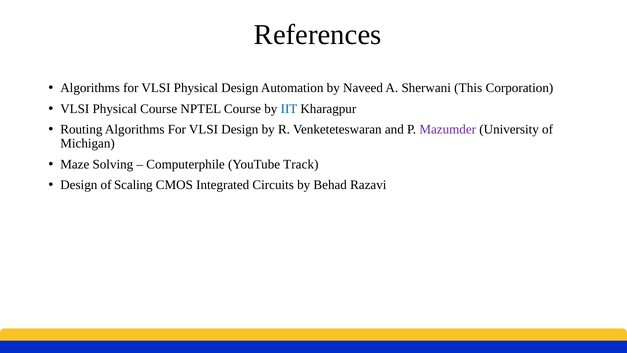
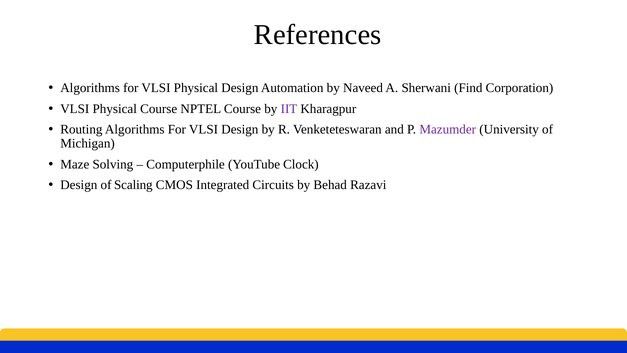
This: This -> Find (468, 88)
IIT colour: blue -> purple (289, 109)
Track: Track -> Clock (301, 164)
